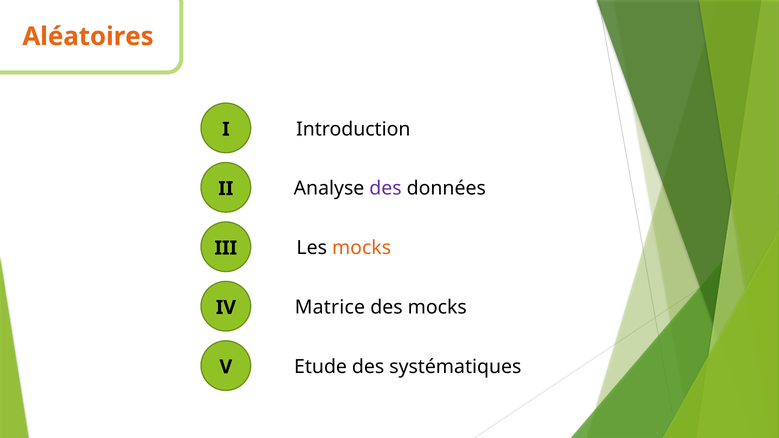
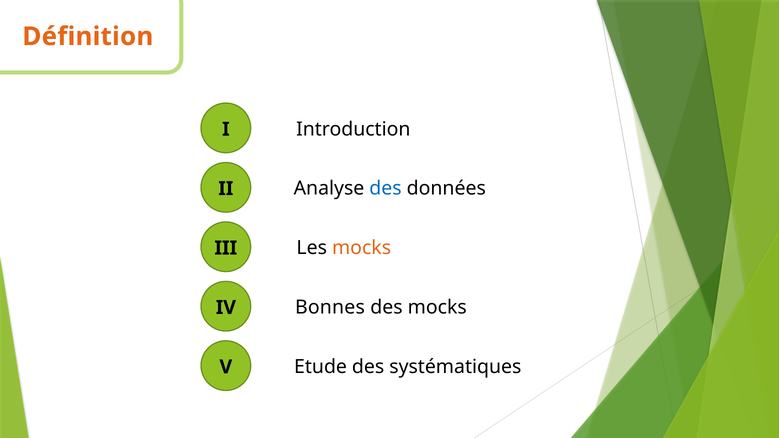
Aléatoires: Aléatoires -> Définition (88, 37)
des colour: purple -> blue (385, 189)
Matrice: Matrice -> Bonnes (330, 307)
